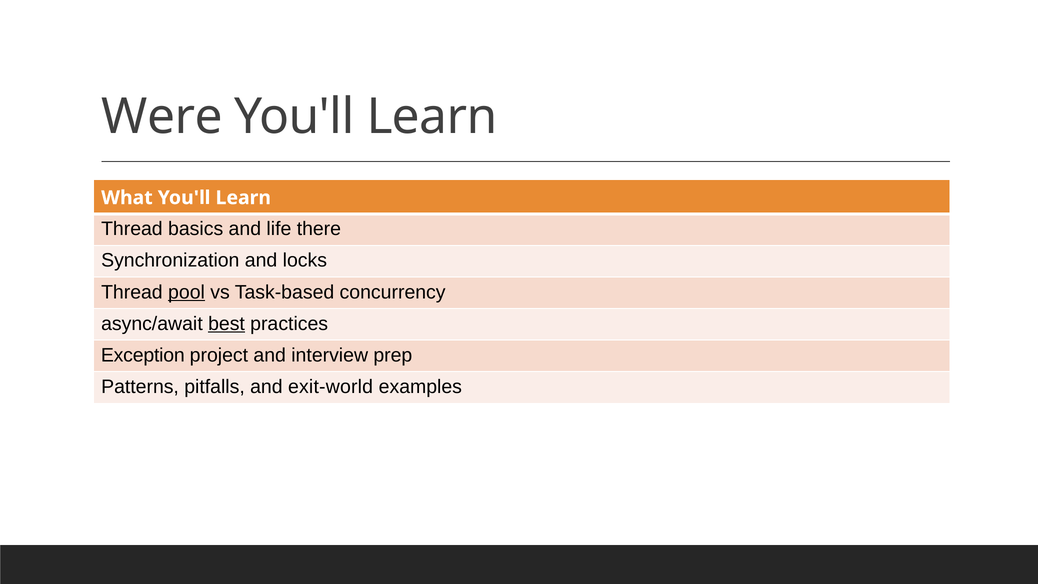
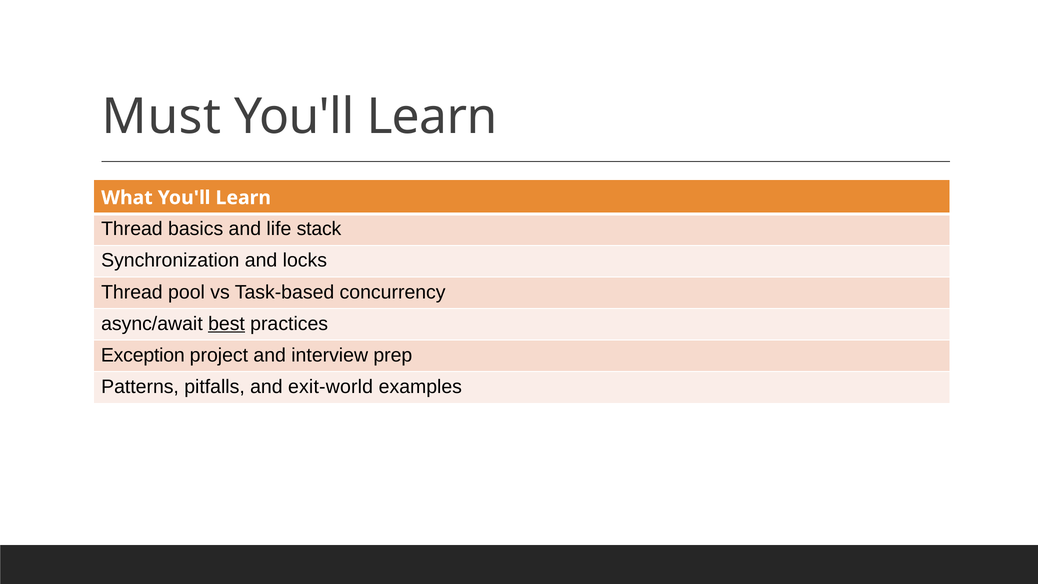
Were: Were -> Must (161, 117)
there: there -> stack (319, 229)
pool underline: present -> none (186, 292)
